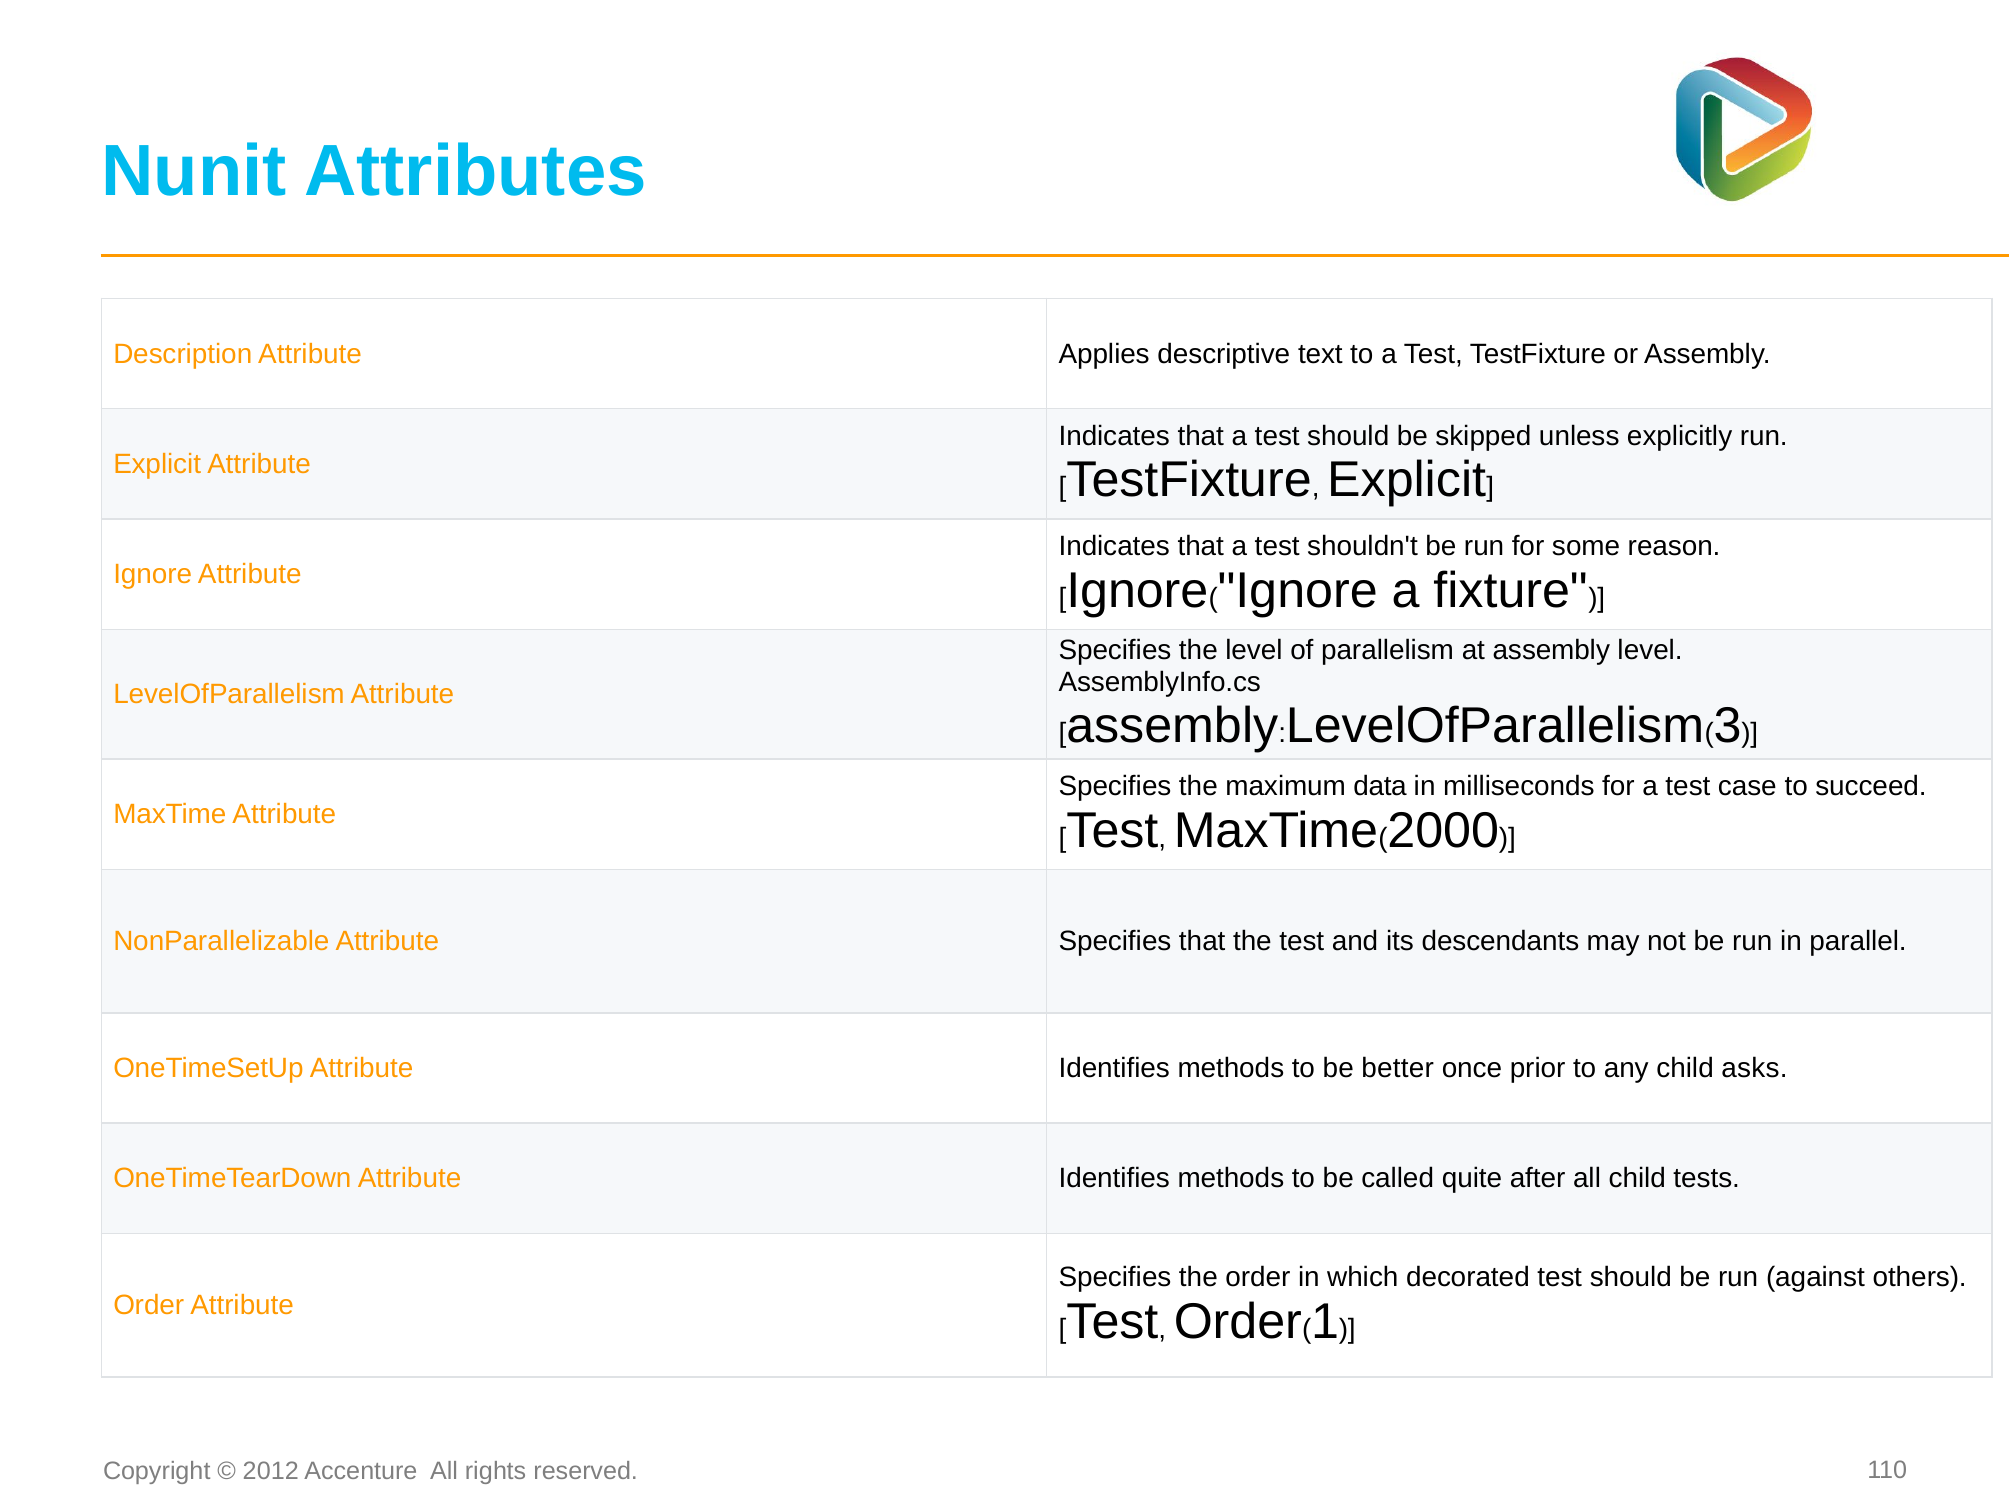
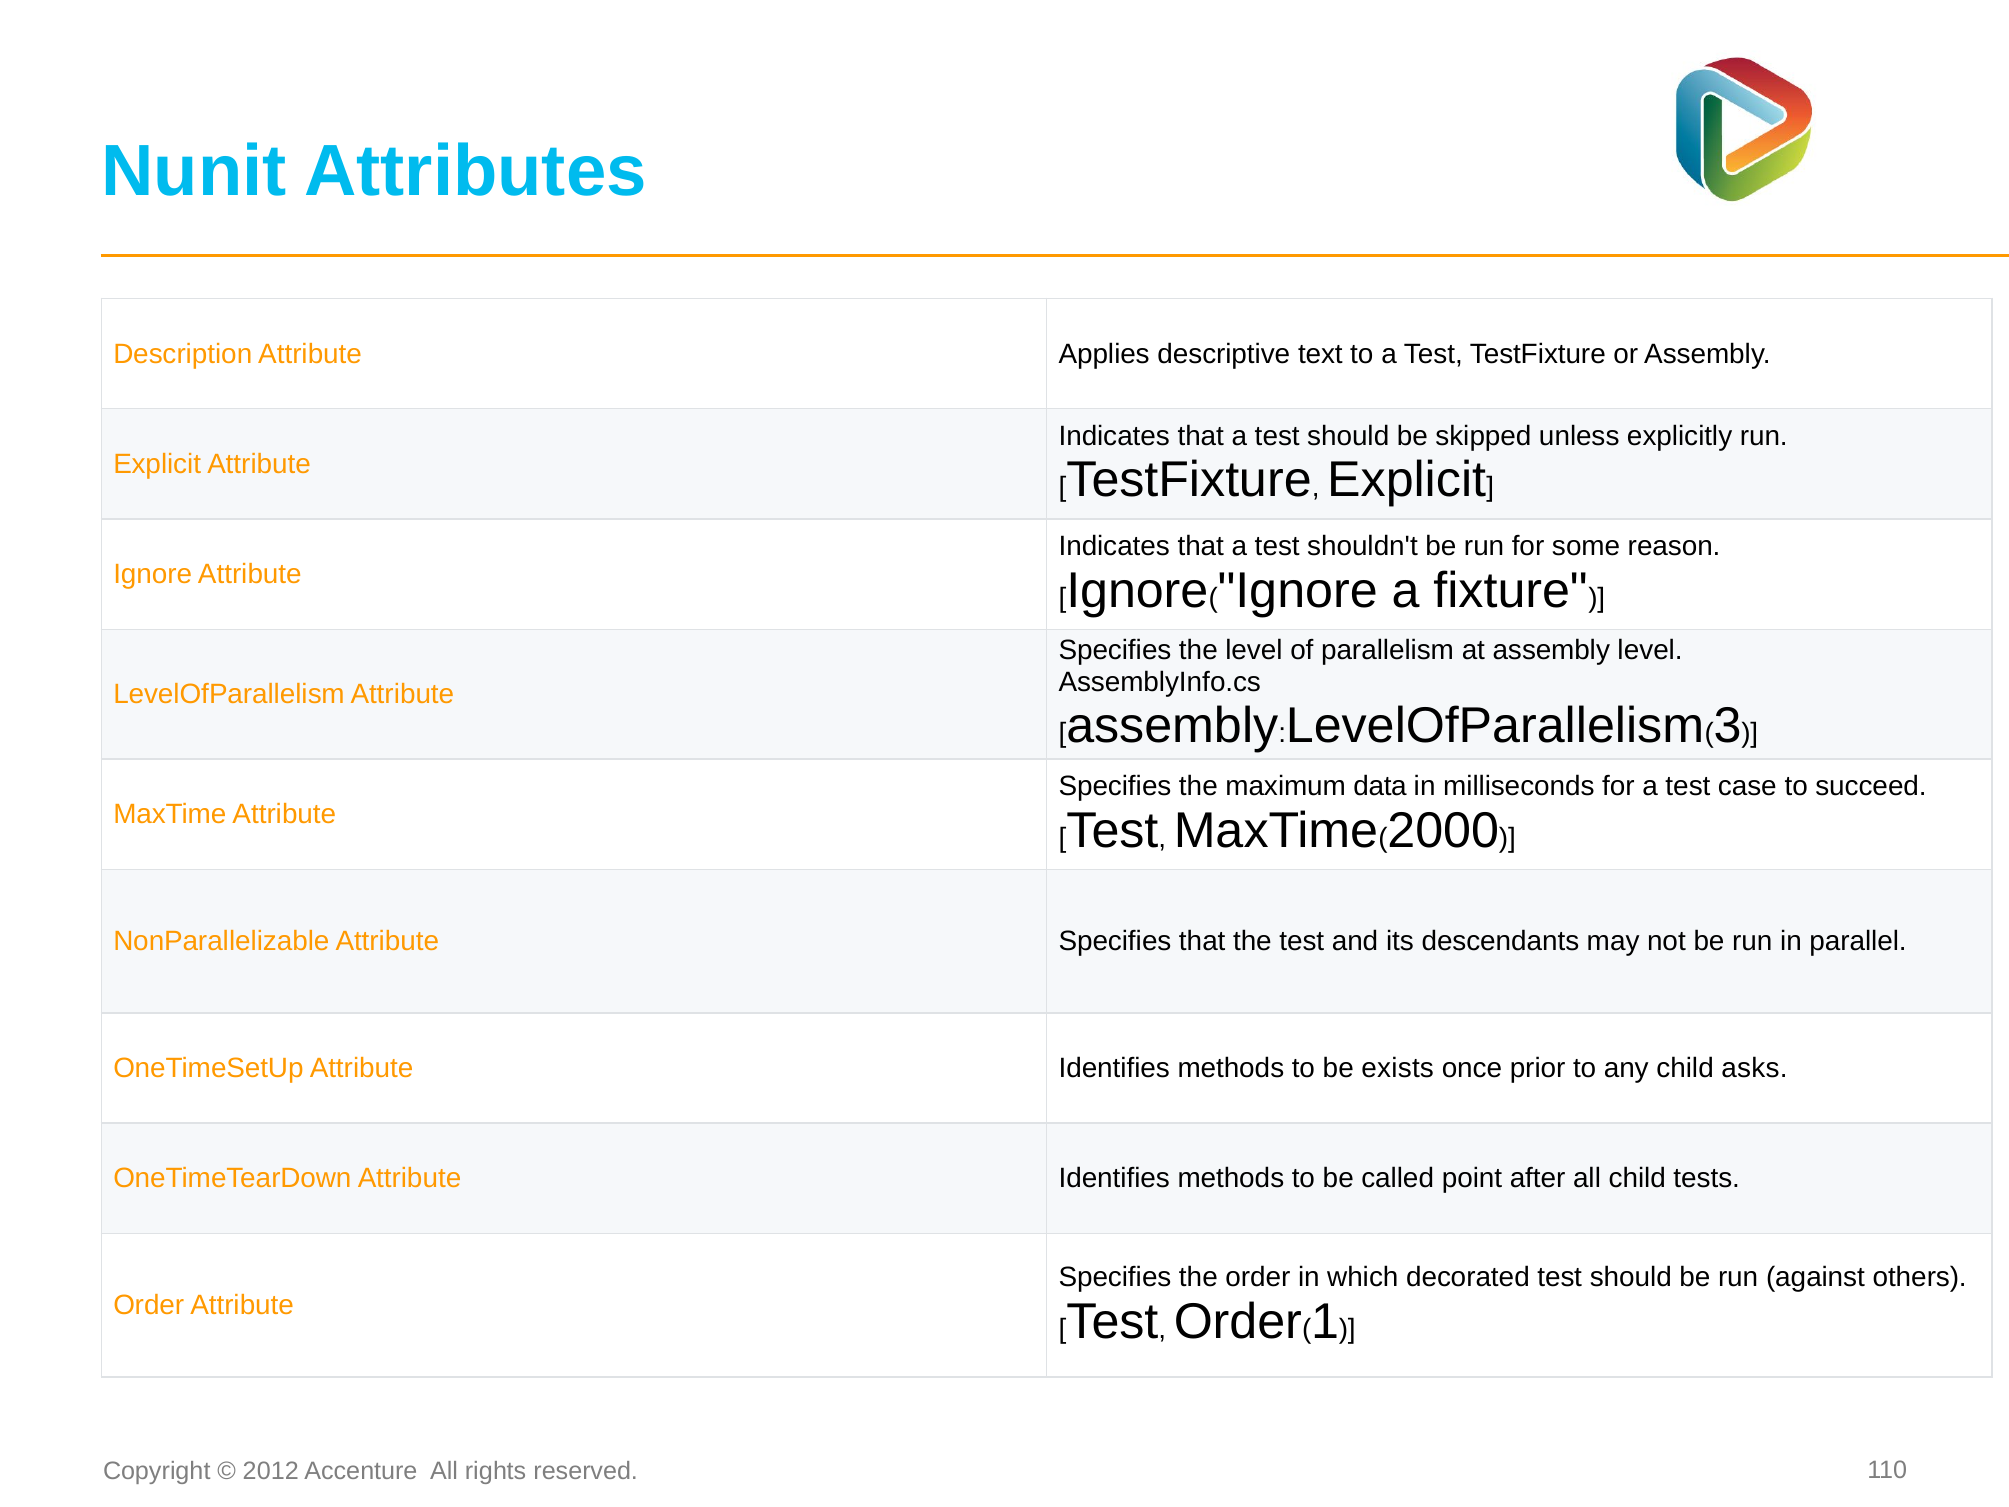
better: better -> exists (1398, 1068)
quite: quite -> point (1472, 1178)
